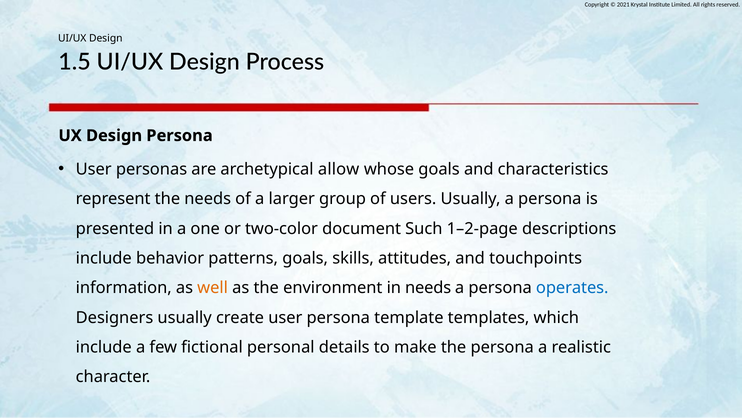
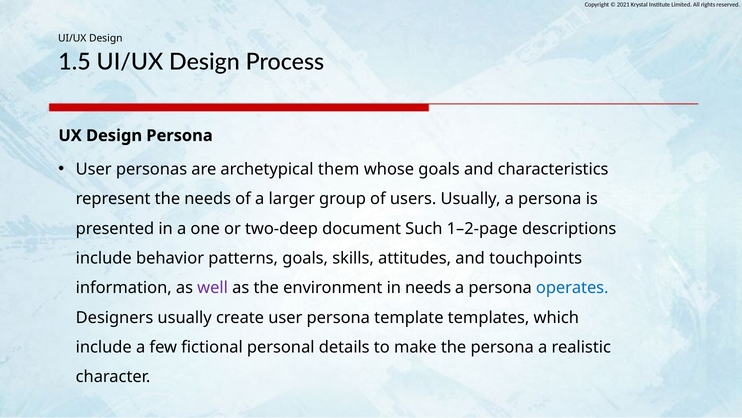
allow: allow -> them (339, 169)
two-color: two-color -> two-deep (281, 228)
well colour: orange -> purple (213, 288)
